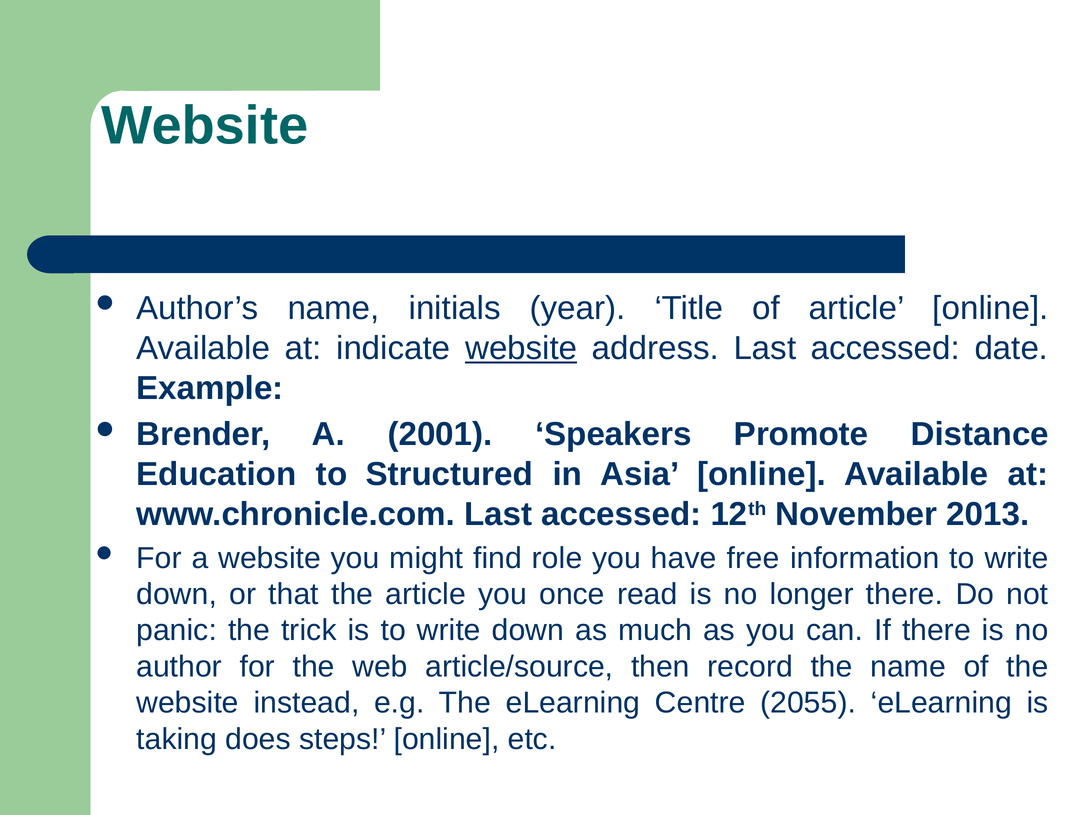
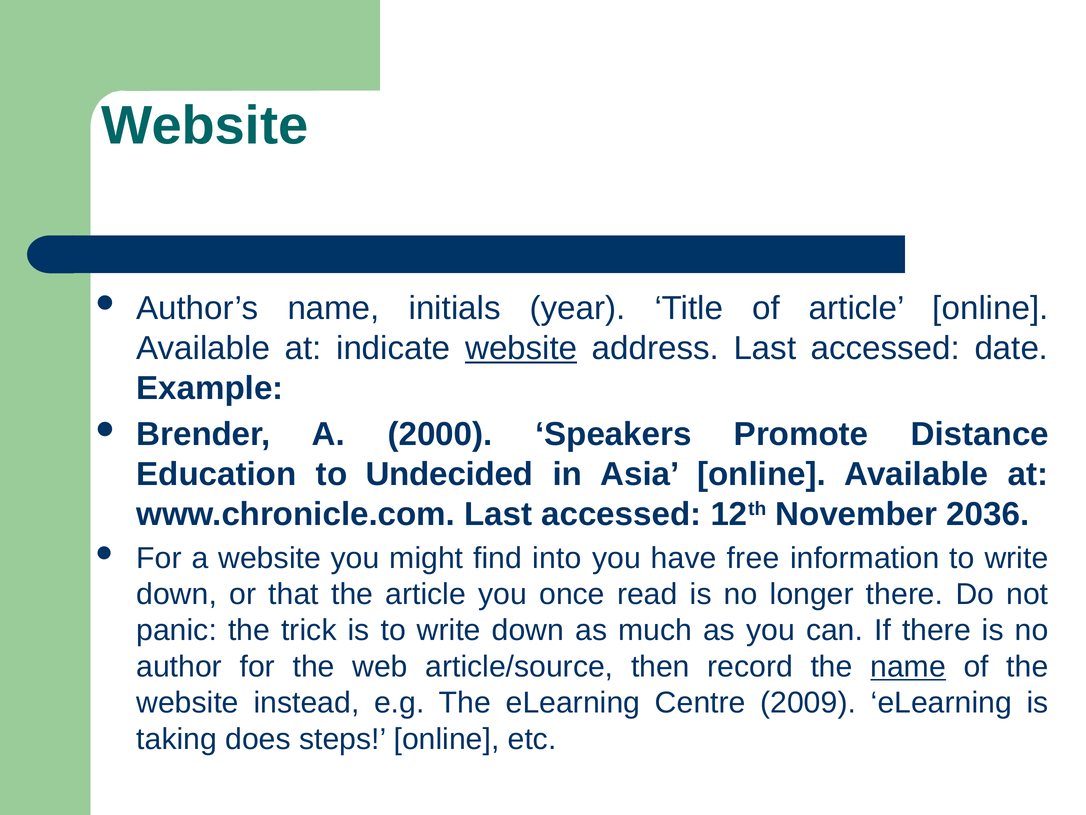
2001: 2001 -> 2000 (440, 434)
Structured: Structured -> Undecided (449, 474)
2013: 2013 -> 2036 (988, 514)
role: role -> into (557, 558)
name underline: none -> present (908, 666)
2055: 2055 -> 2009 (808, 703)
